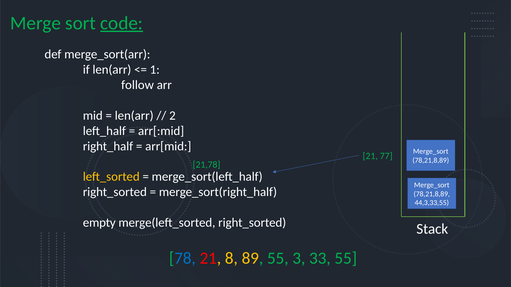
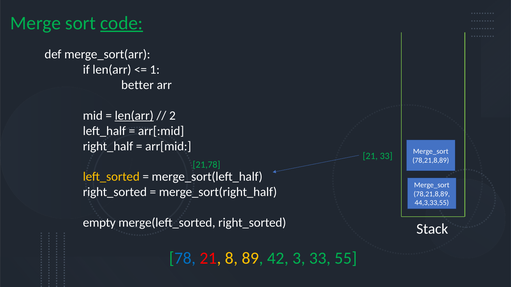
follow: follow -> better (138, 85)
len(arr underline: none -> present (134, 116)
21 77: 77 -> 33 (386, 156)
89 55: 55 -> 42 (278, 259)
